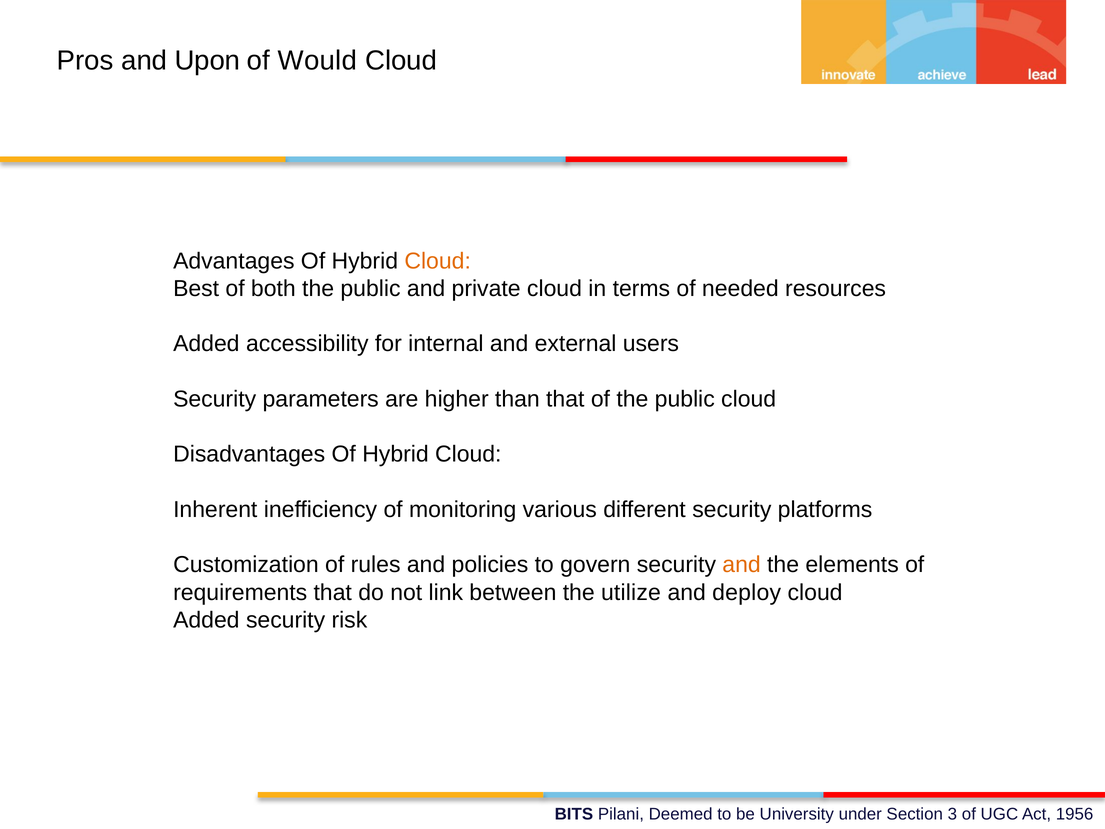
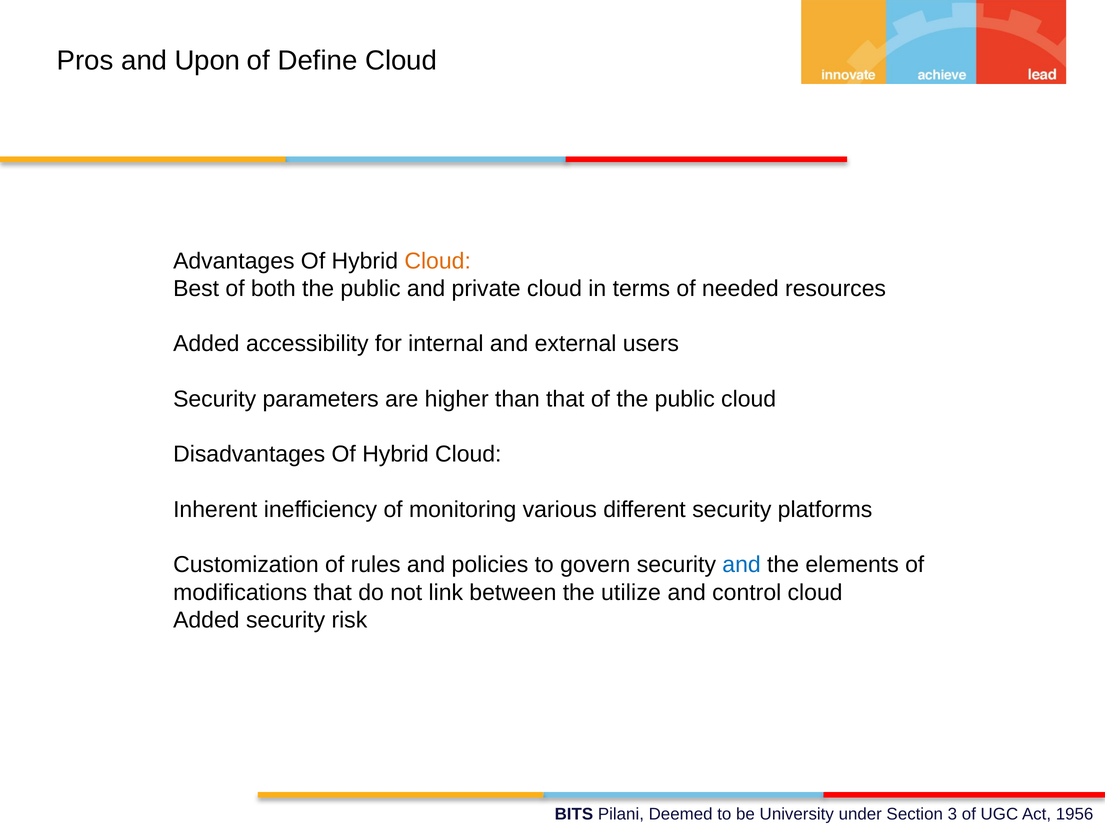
Would: Would -> Define (318, 61)
and colour: orange -> blue (742, 565)
requirements: requirements -> modifications (240, 592)
deploy: deploy -> control (747, 592)
